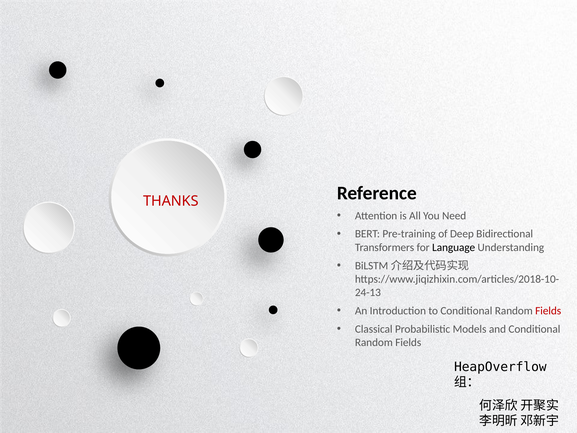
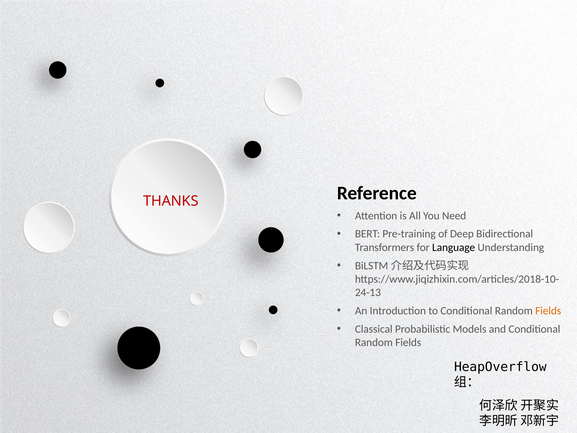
Fields colour: red -> orange (548, 311)
